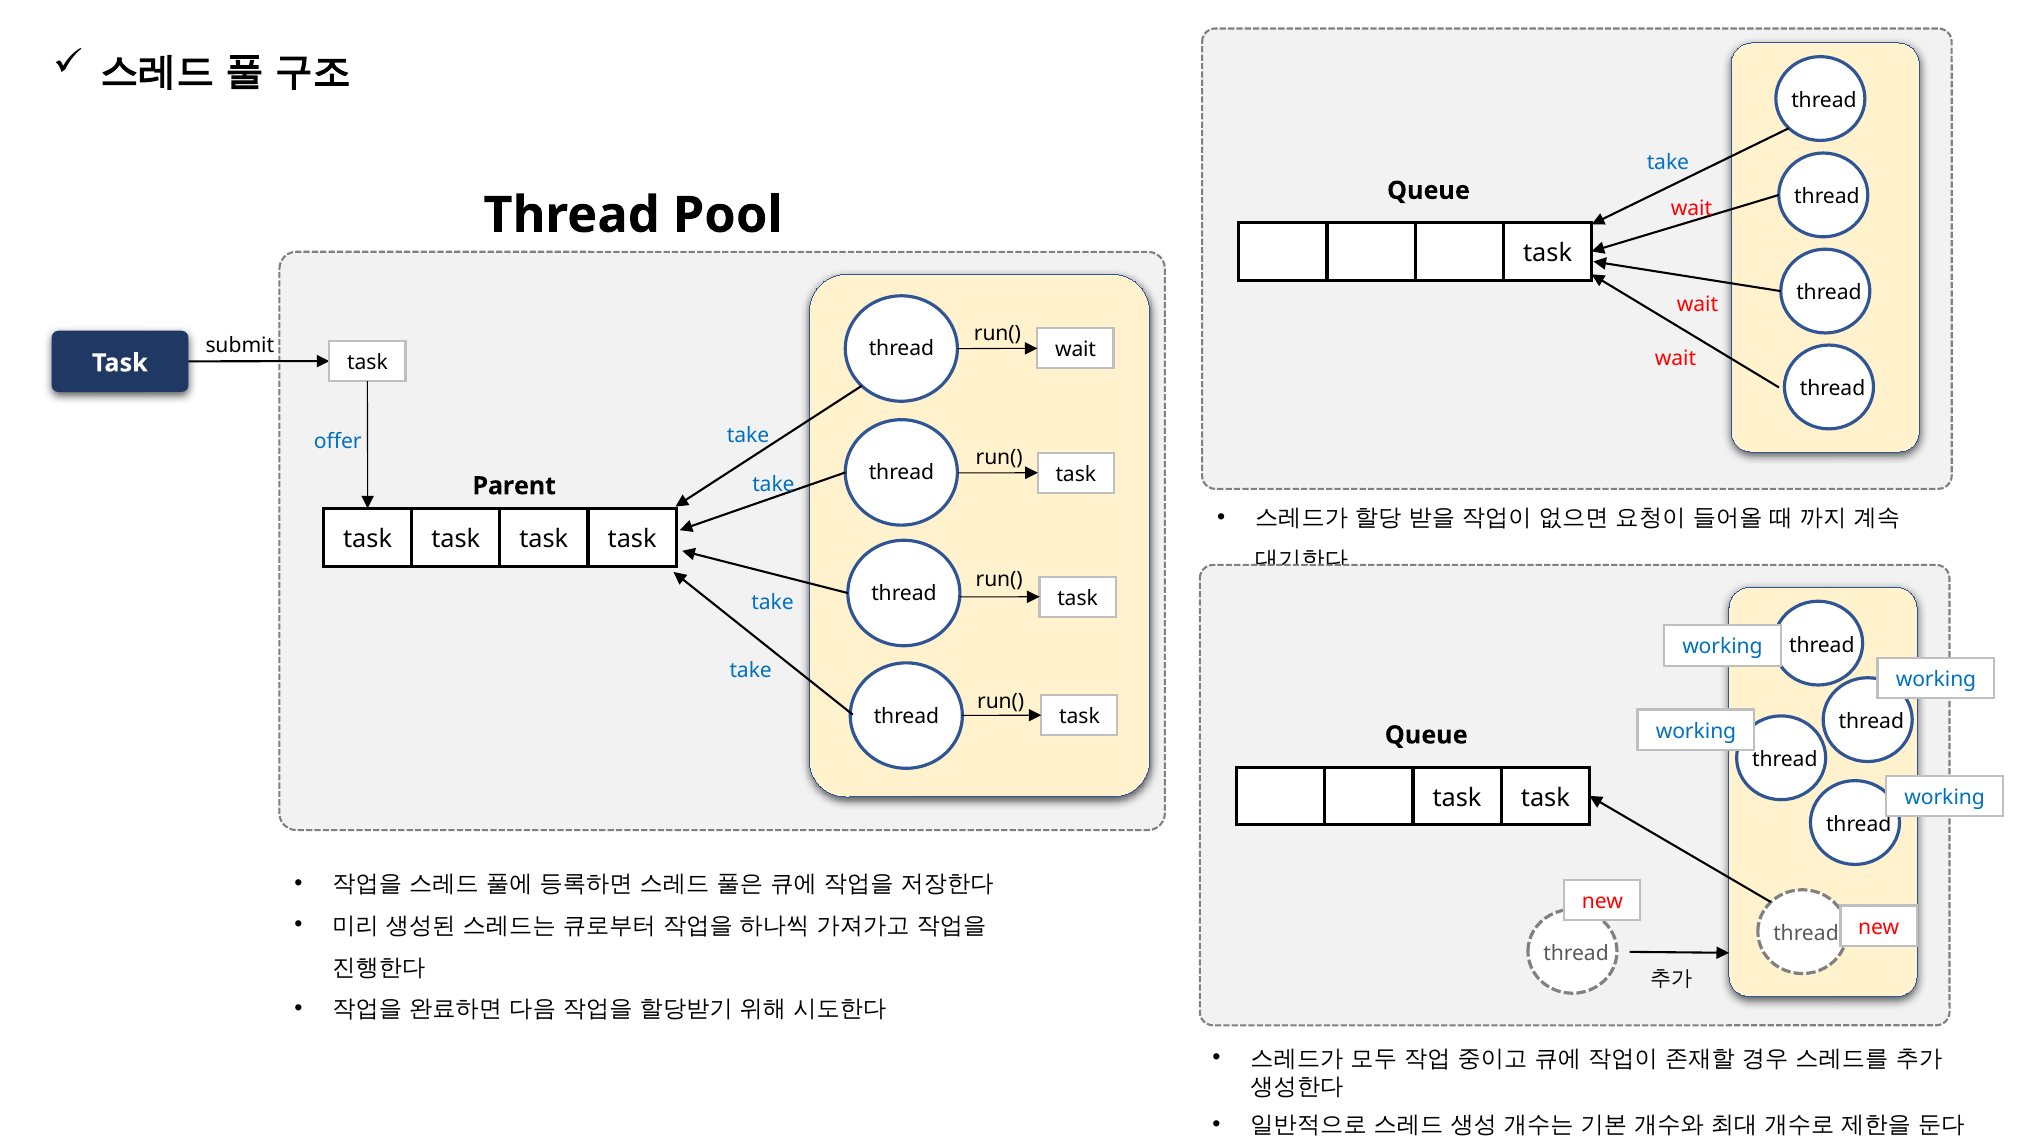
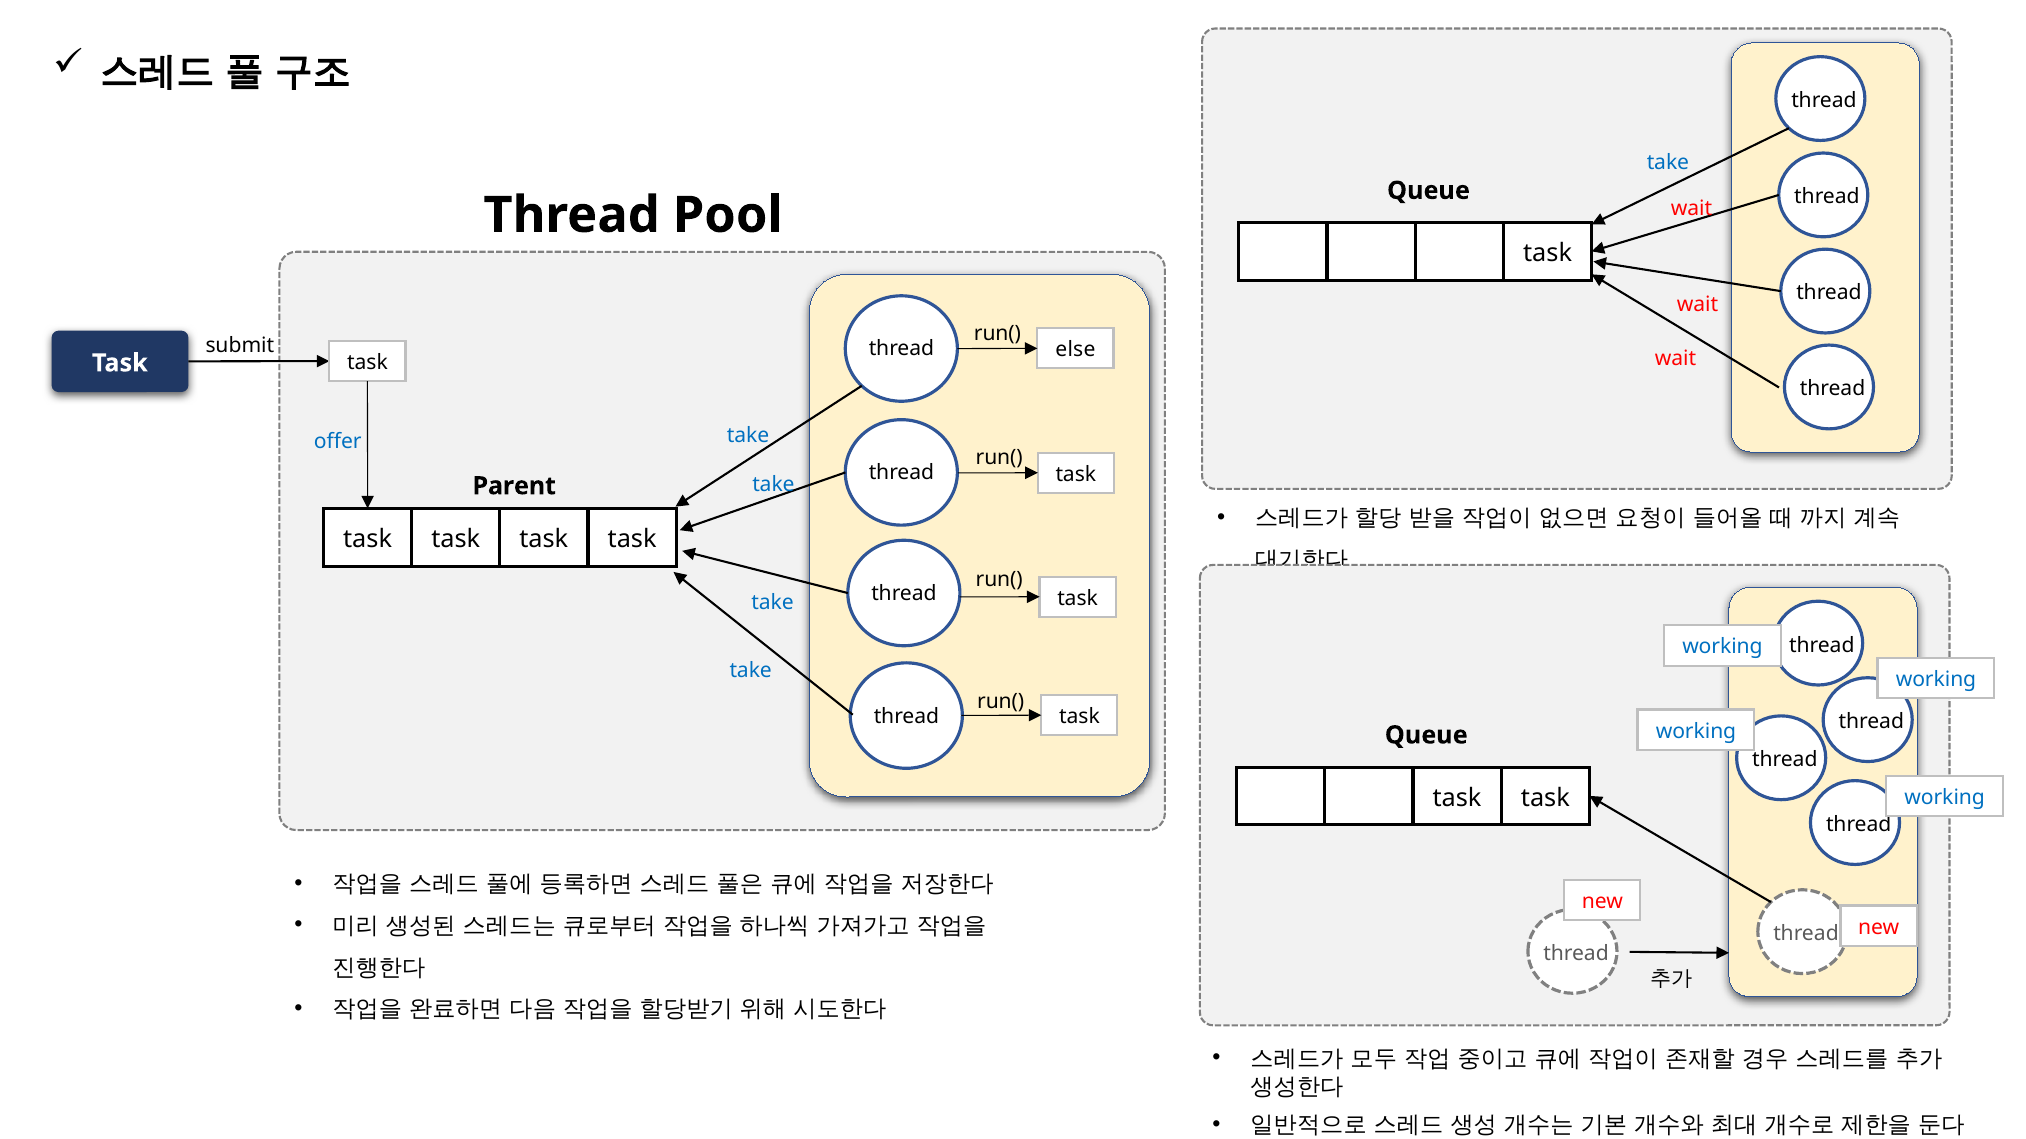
wait: wait -> else (1075, 350)
